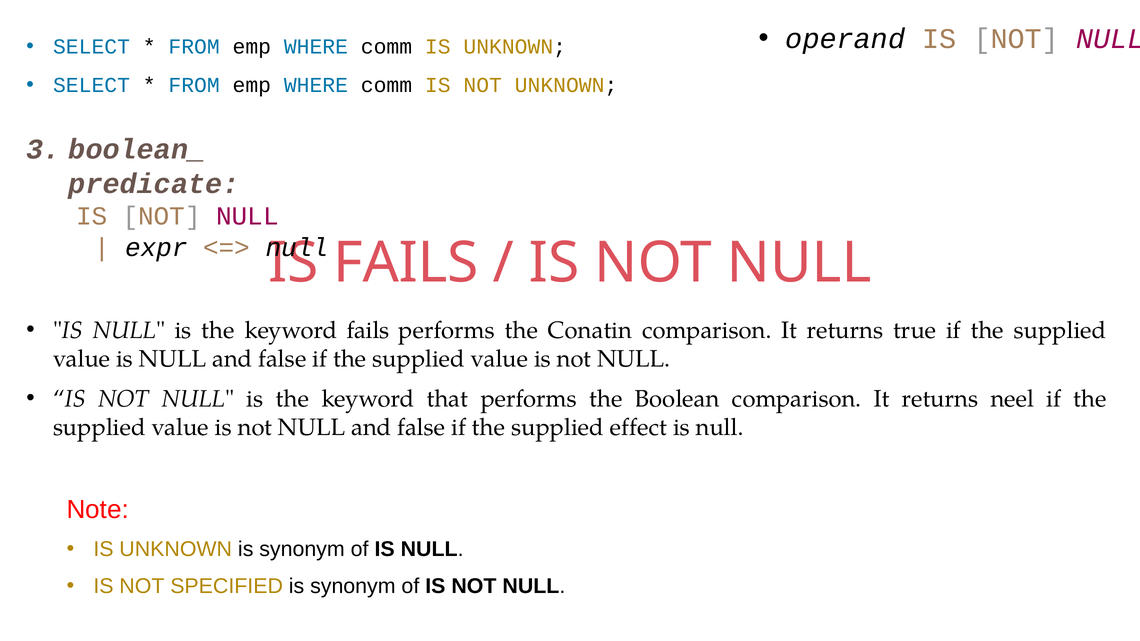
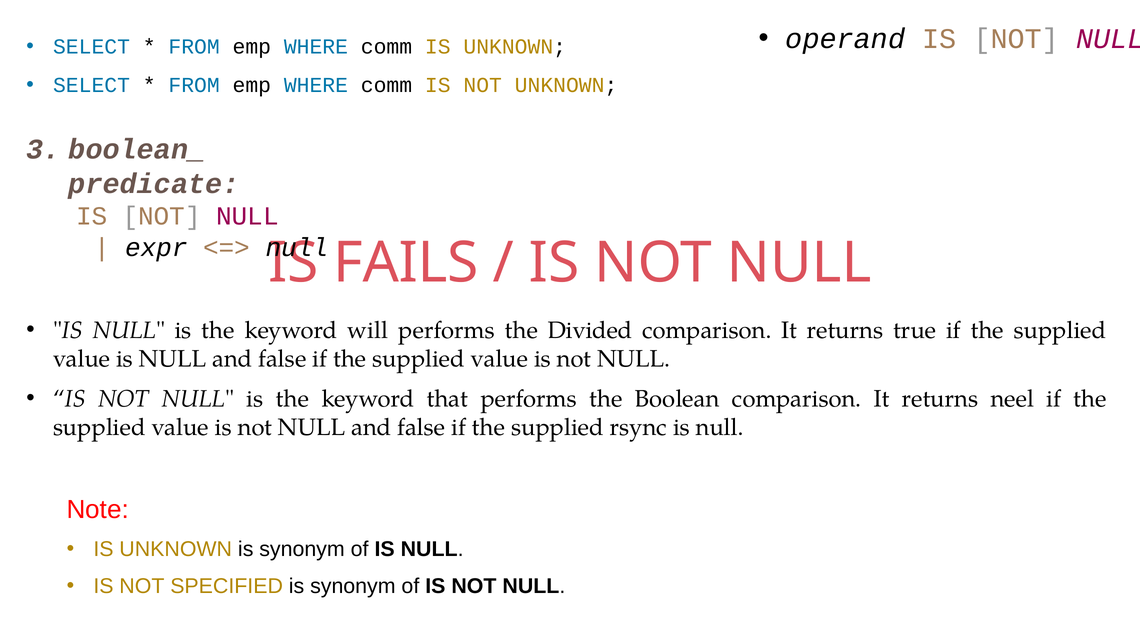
keyword fails: fails -> will (368, 331)
Conatin: Conatin -> Divided (590, 331)
effect: effect -> rsync (638, 427)
